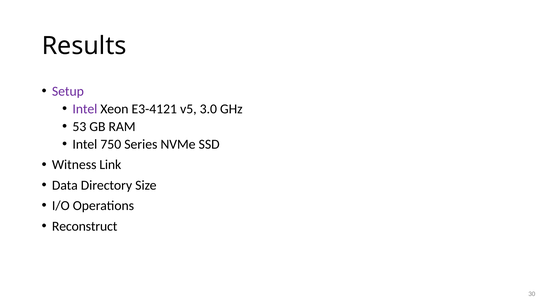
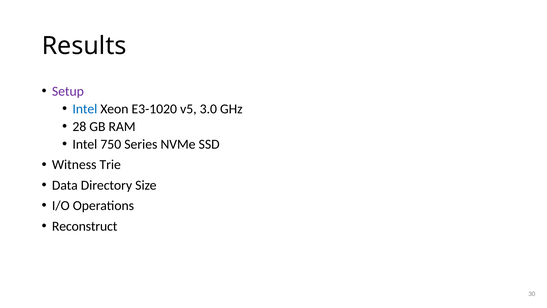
Intel colour: purple -> blue (85, 109)
E3-4121: E3-4121 -> E3-1020 (154, 109)
53: 53 -> 28 (79, 126)
Link: Link -> Trie (110, 165)
